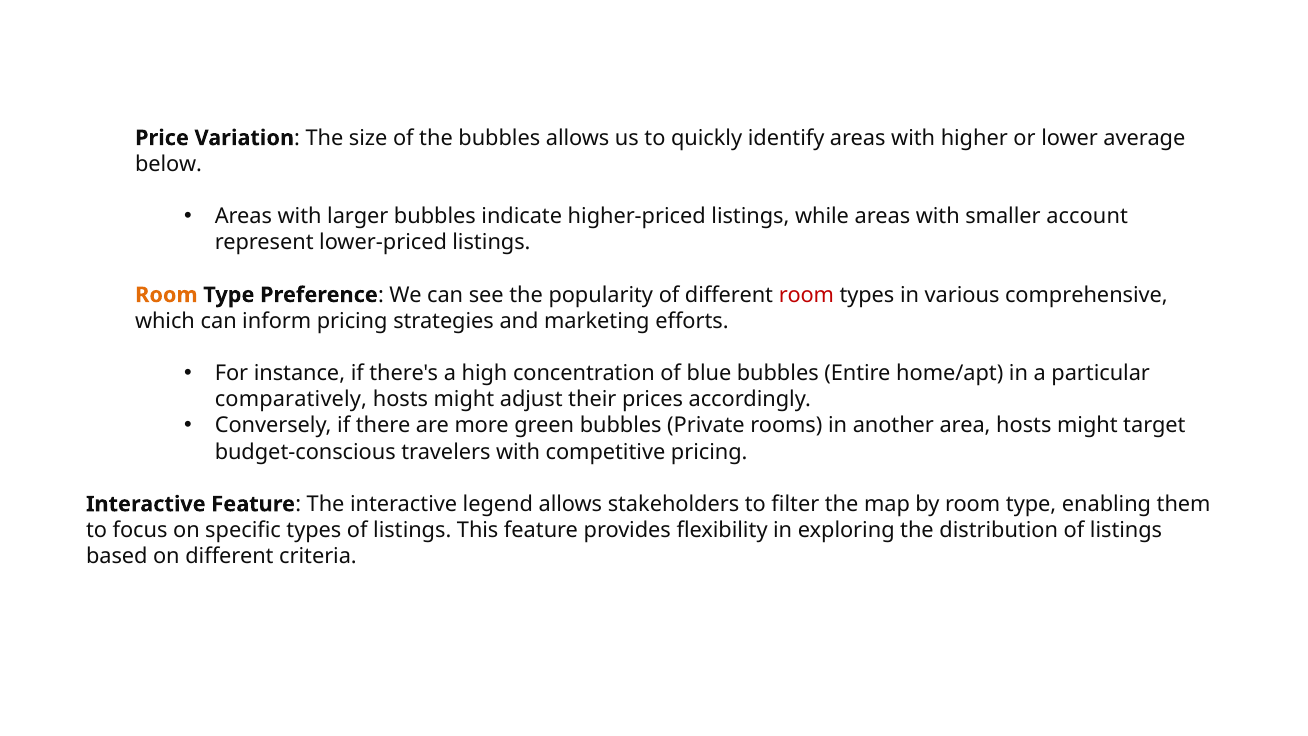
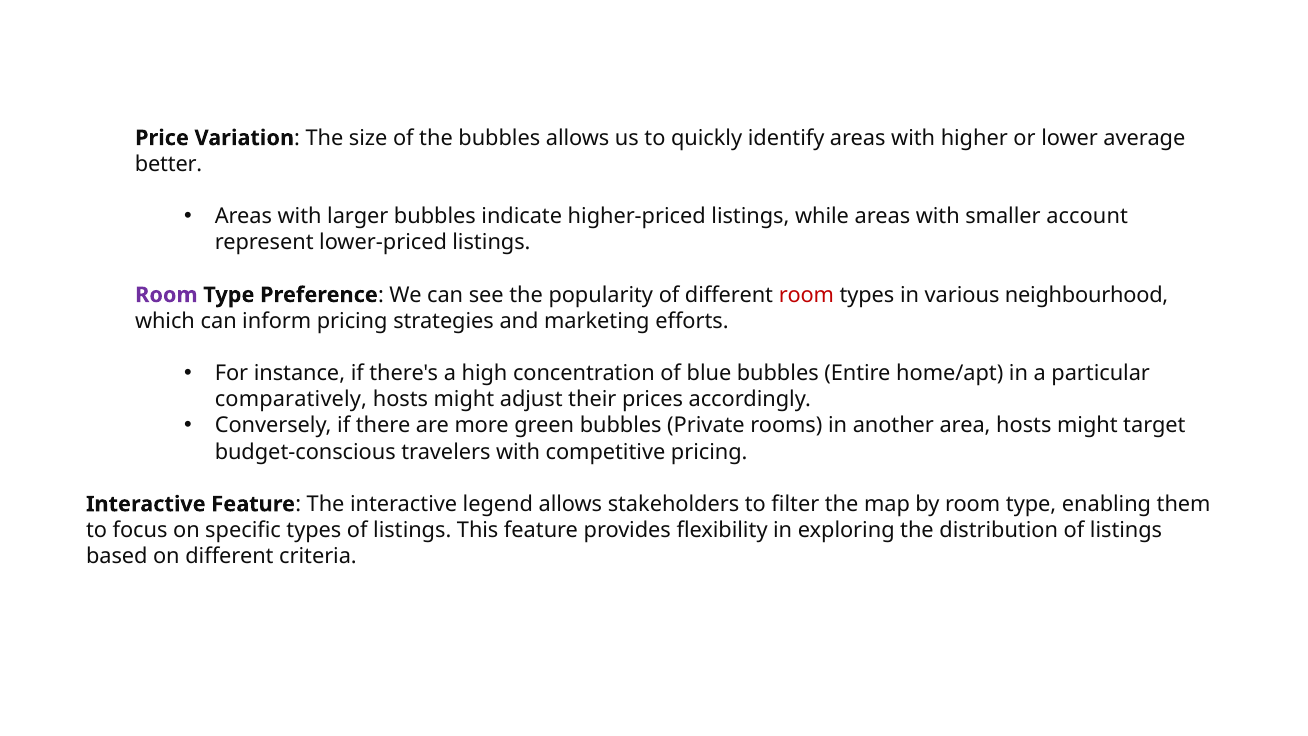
below: below -> better (169, 164)
Room colour: orange -> purple (166, 295)
comprehensive: comprehensive -> neighbourhood (1087, 295)
